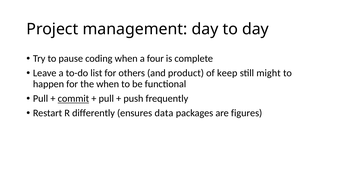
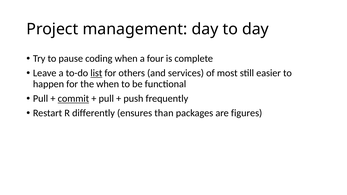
list underline: none -> present (96, 73)
product: product -> services (186, 73)
keep: keep -> most (227, 73)
might: might -> easier (269, 73)
data: data -> than (164, 113)
